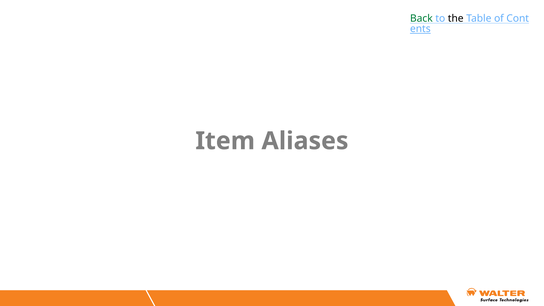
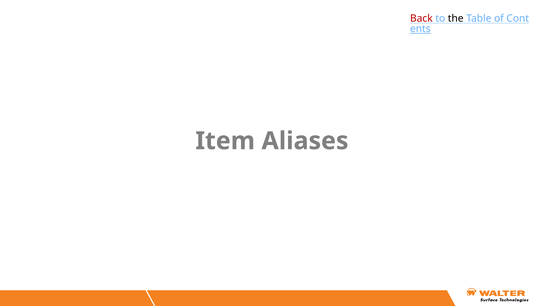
Back colour: green -> red (421, 19)
